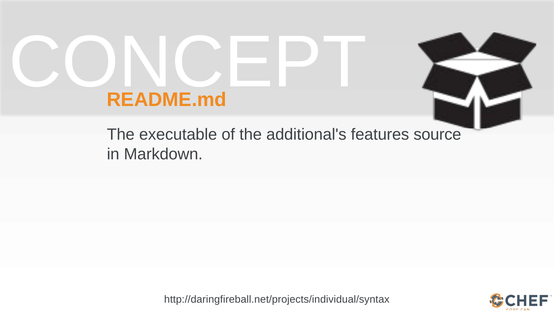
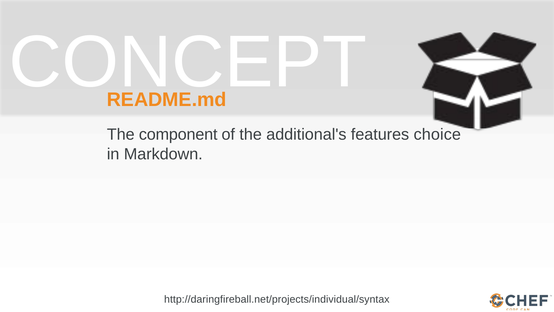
executable: executable -> component (178, 134)
source: source -> choice (437, 134)
